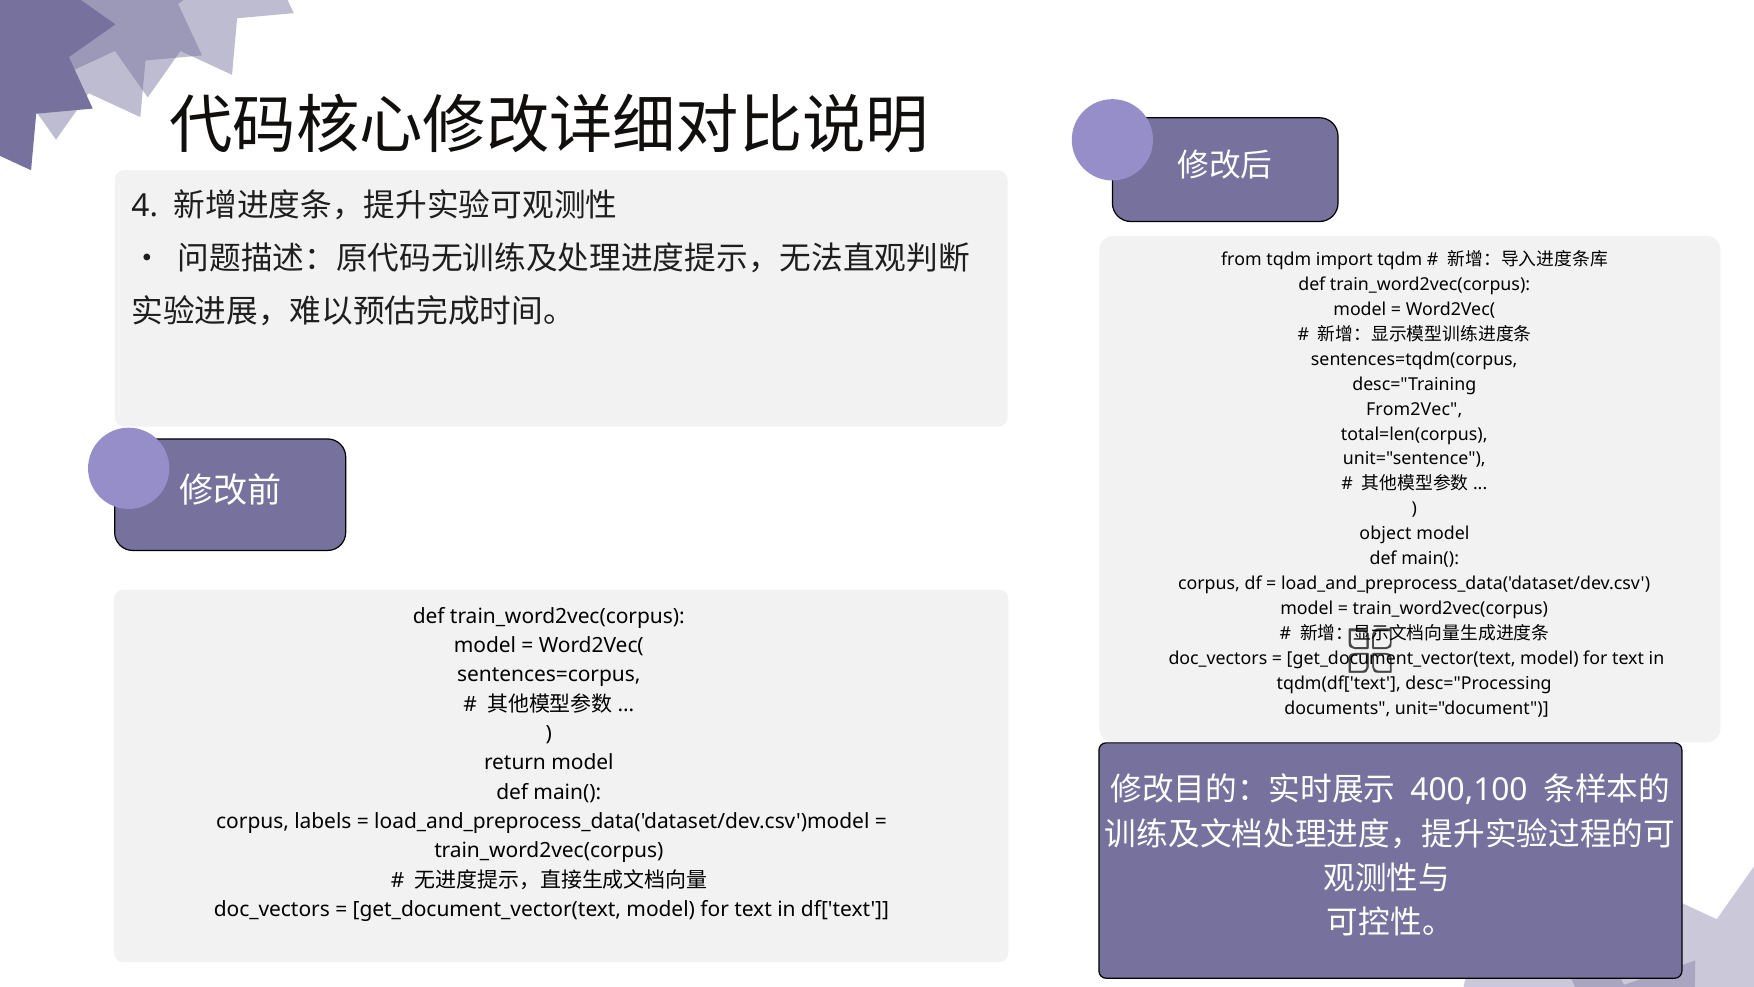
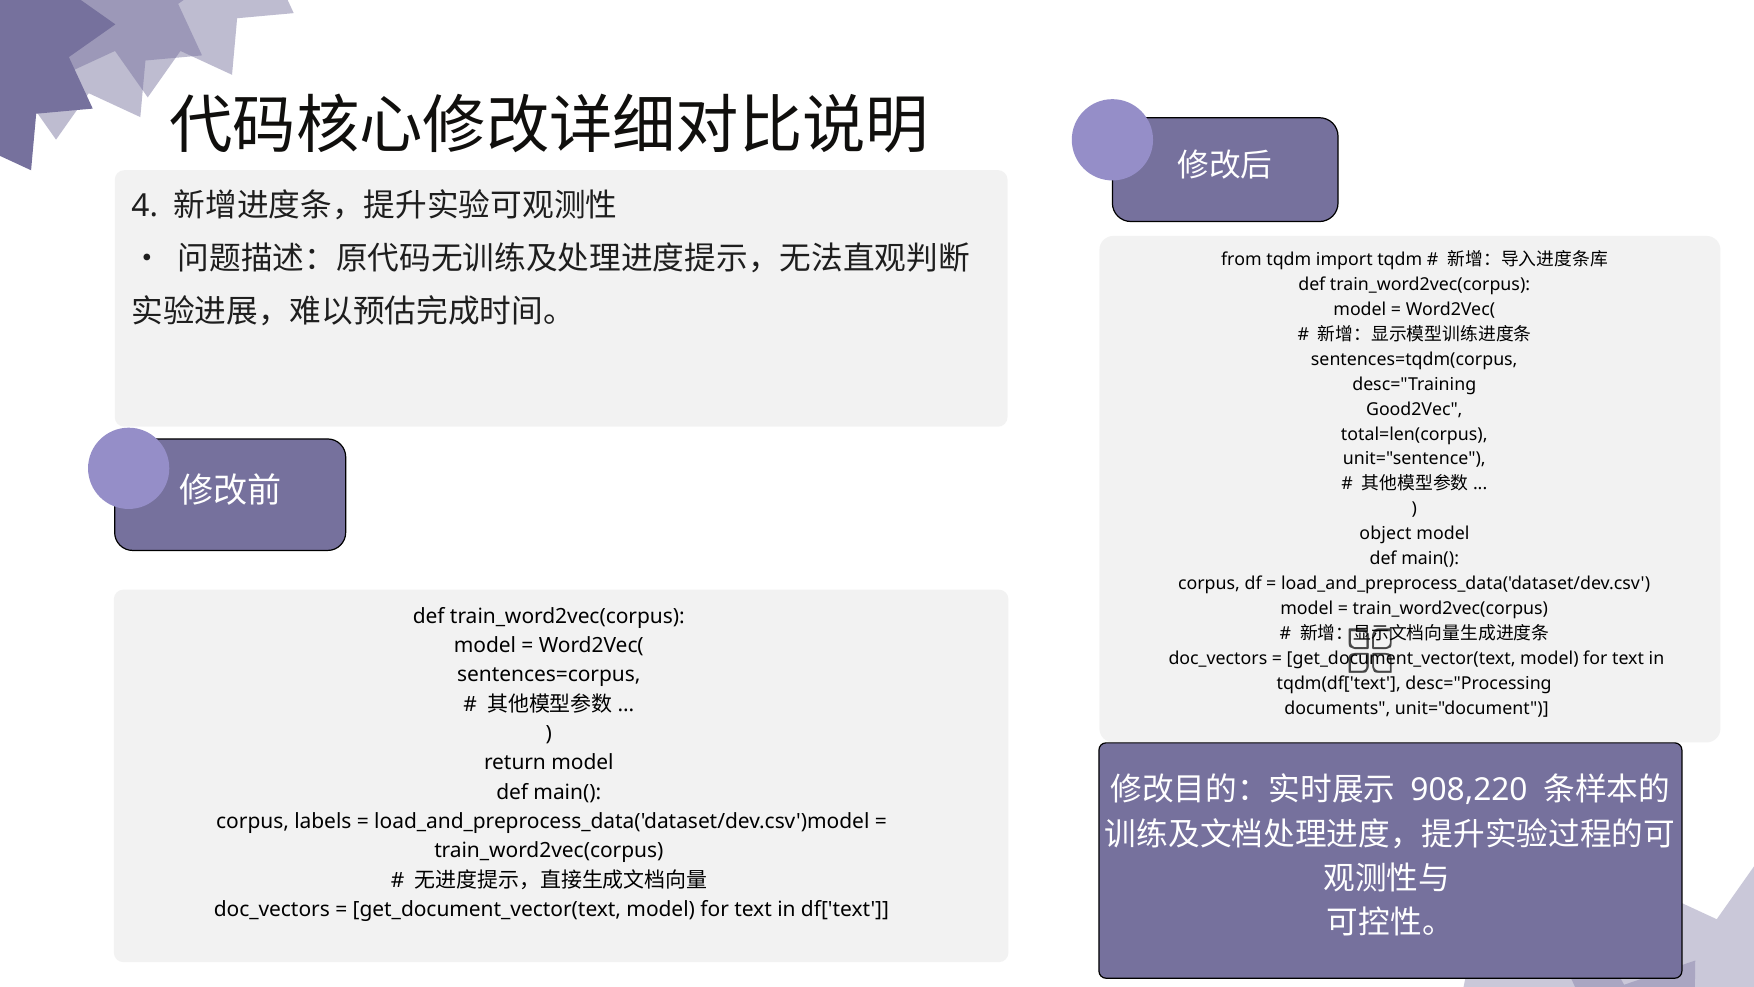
From2Vec: From2Vec -> Good2Vec (1414, 409)
400,100: 400,100 -> 908,220 (1469, 790)
